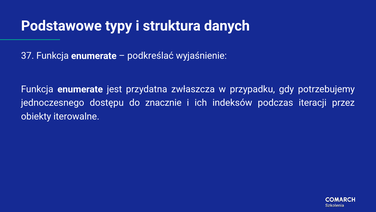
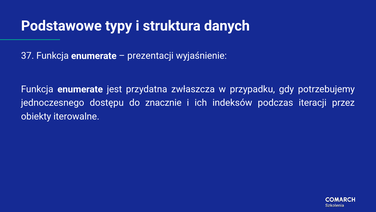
podkreślać: podkreślać -> prezentacji (150, 56)
